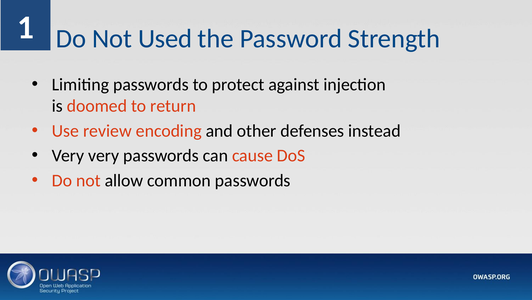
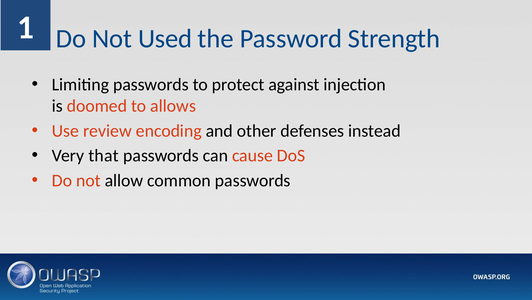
return: return -> allows (173, 106)
Very very: very -> that (104, 155)
